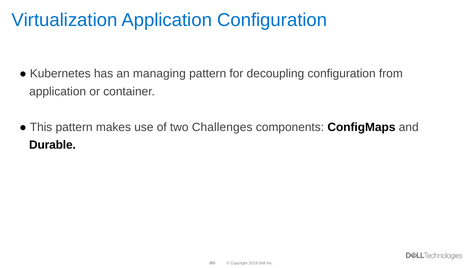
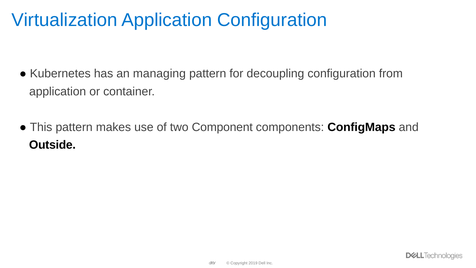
Challenges: Challenges -> Component (222, 127)
Durable: Durable -> Outside (52, 145)
